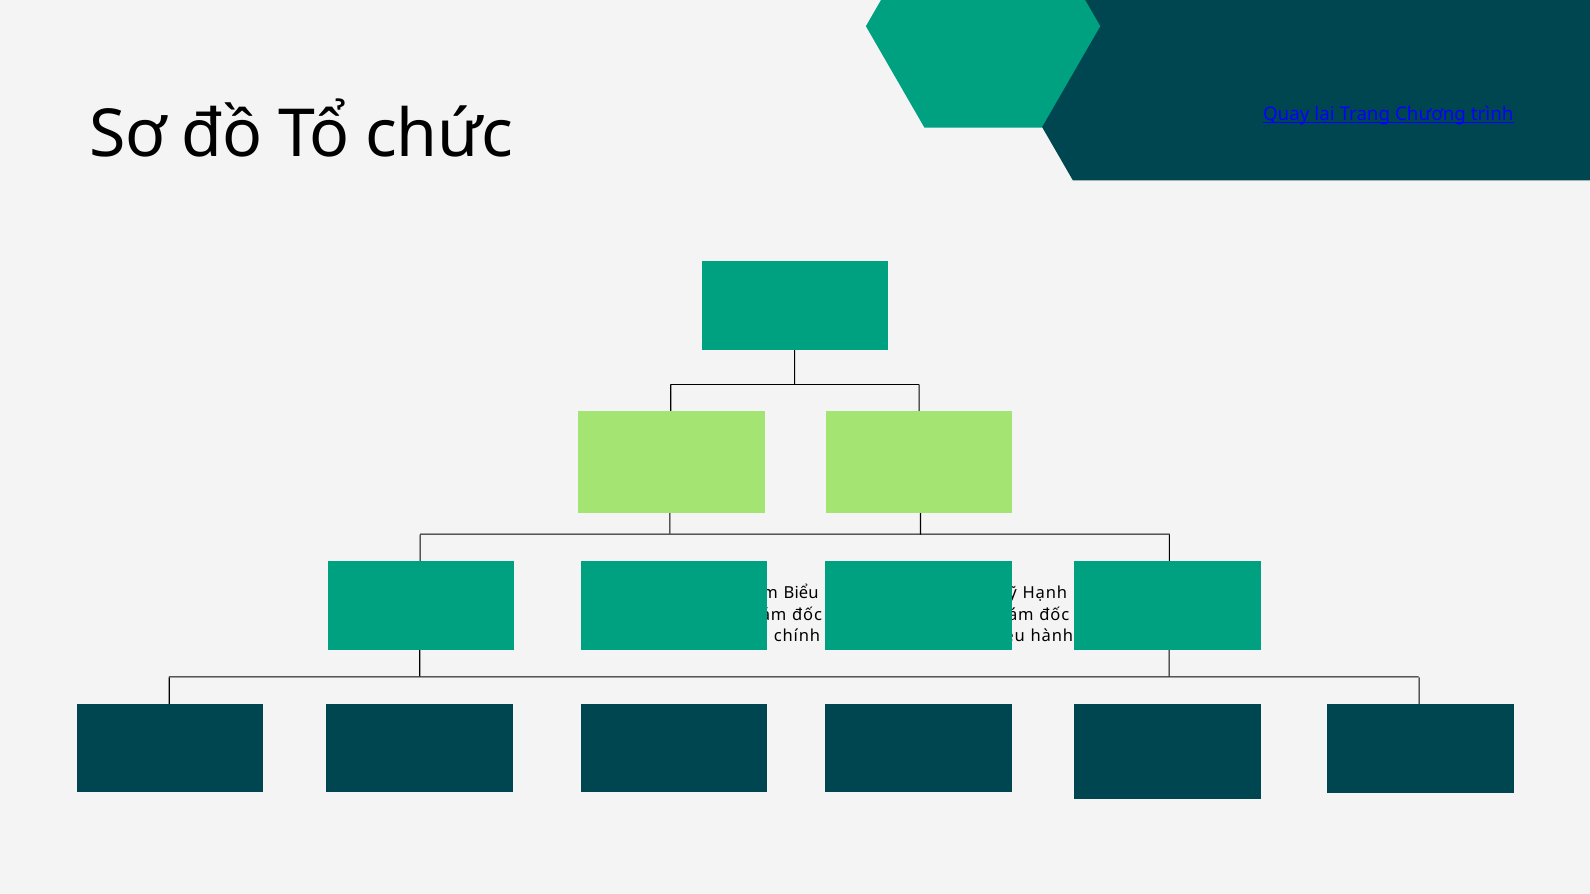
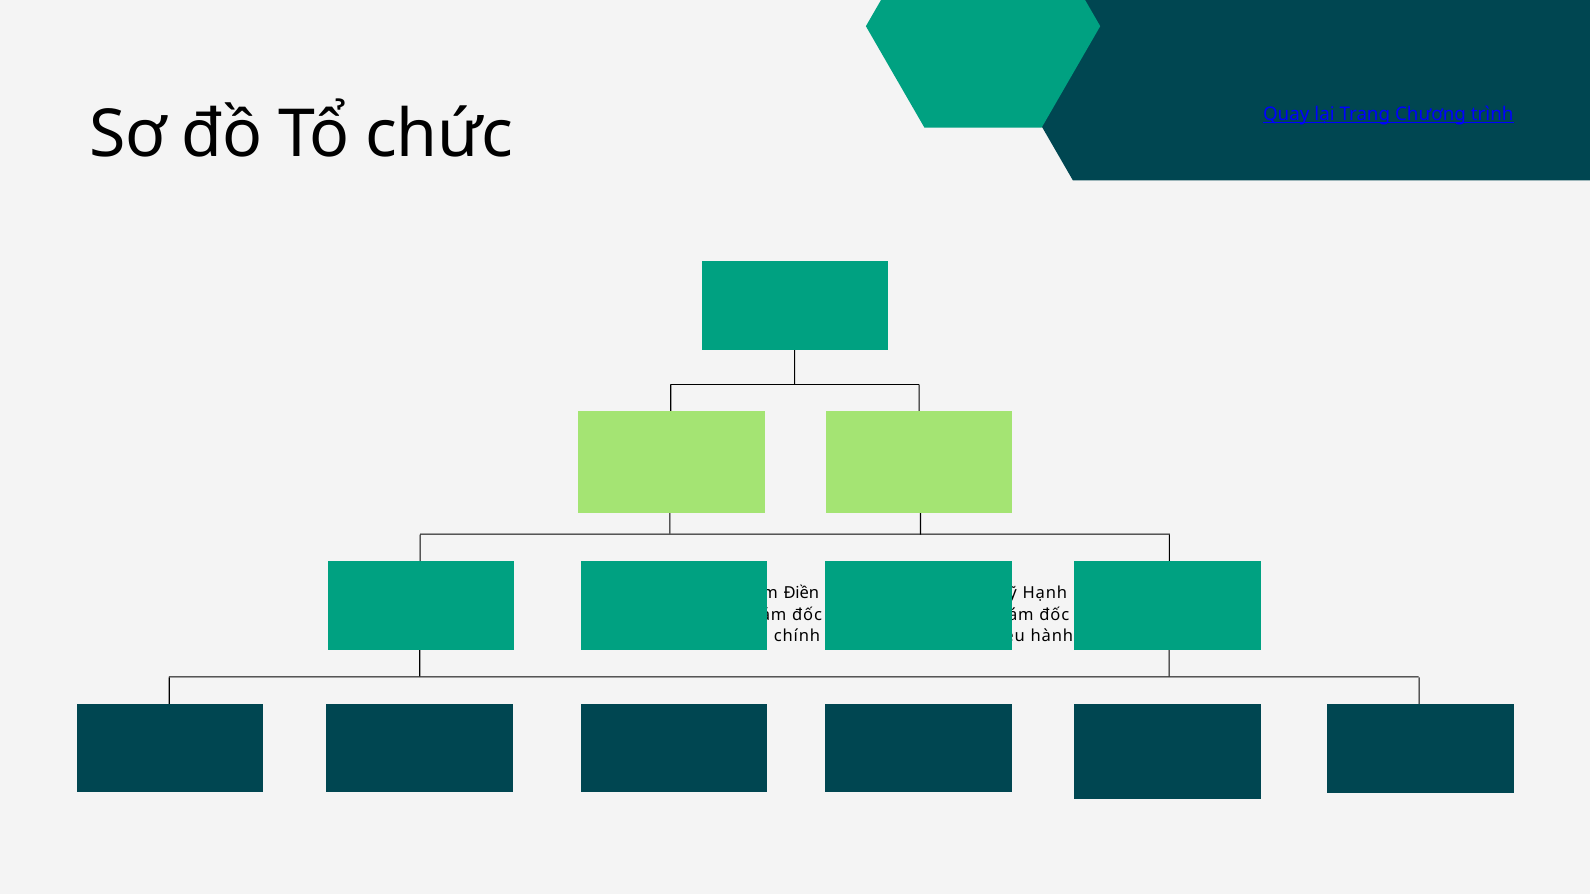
Biểu: Biểu -> Điền (801, 594)
